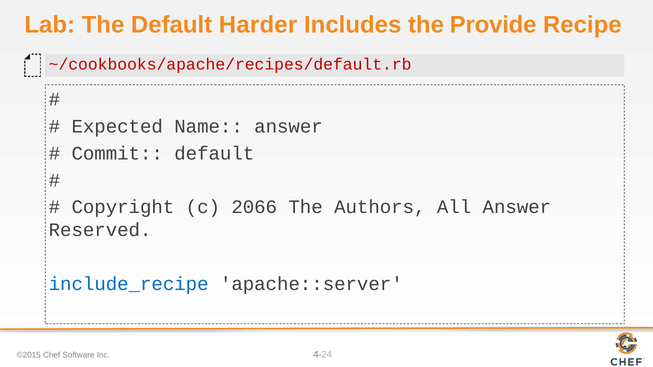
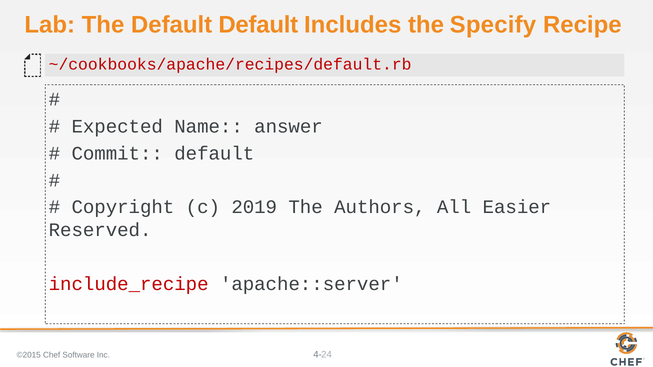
Default Harder: Harder -> Default (258, 25)
Provide: Provide -> Specify (493, 25)
2066: 2066 -> 2019 (254, 207)
All Answer: Answer -> Easier (517, 207)
include_recipe colour: blue -> red (129, 284)
